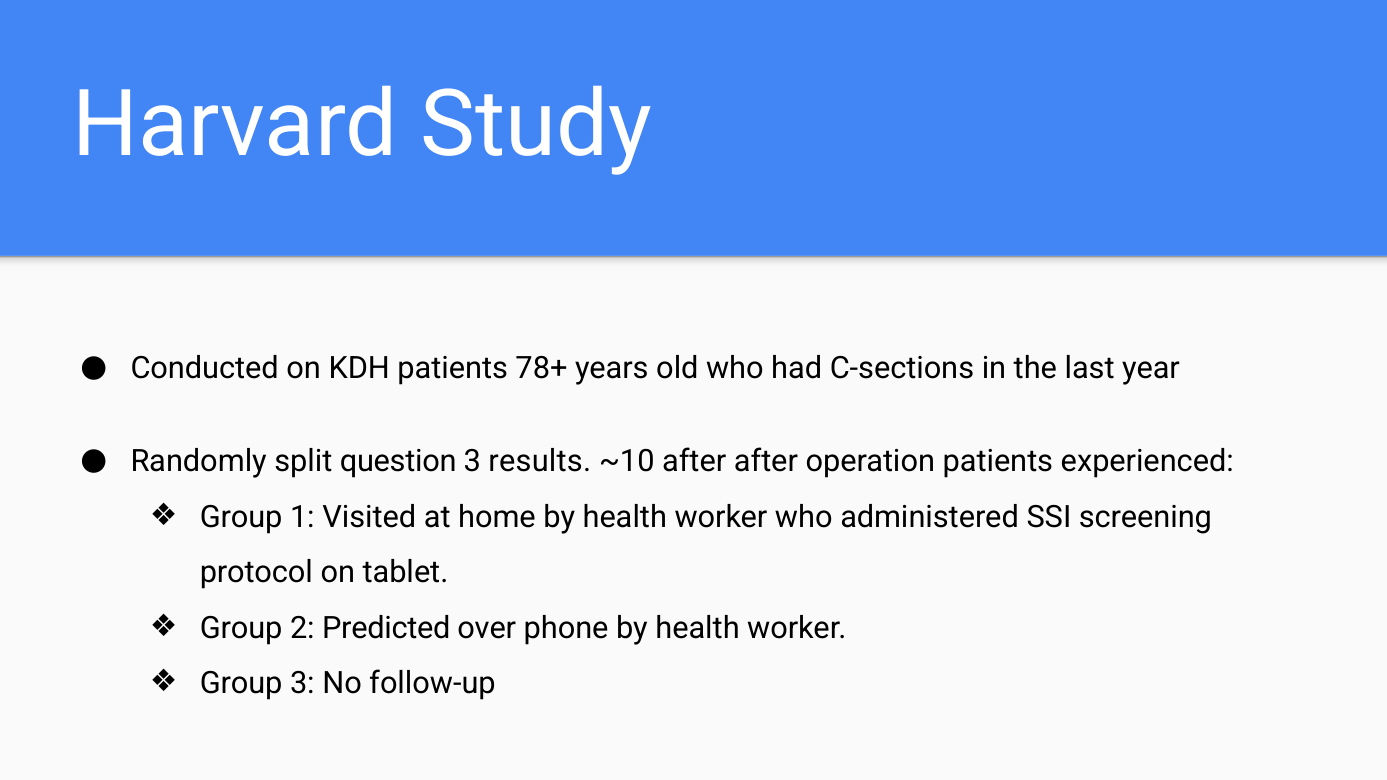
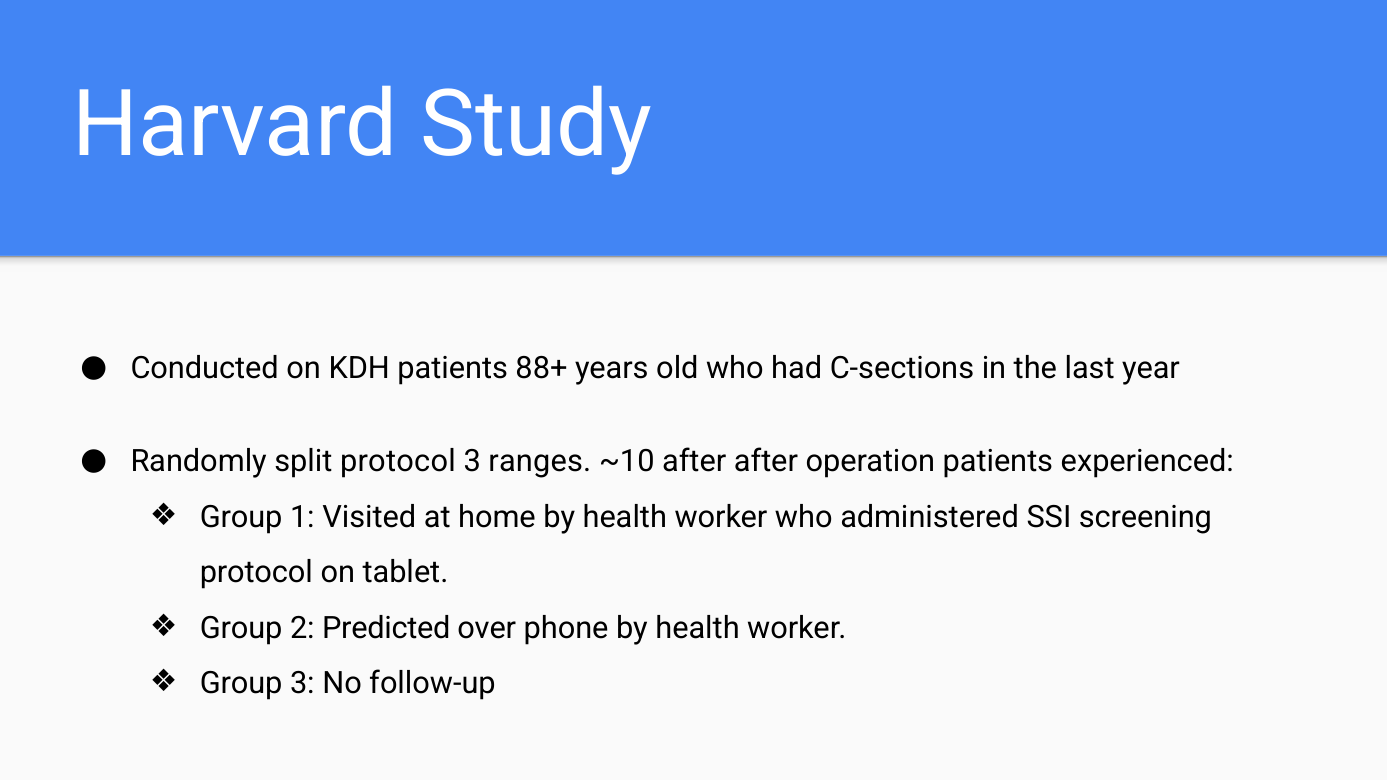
78+: 78+ -> 88+ (542, 369)
split question: question -> protocol (398, 462)
results: results -> ranges (540, 462)
